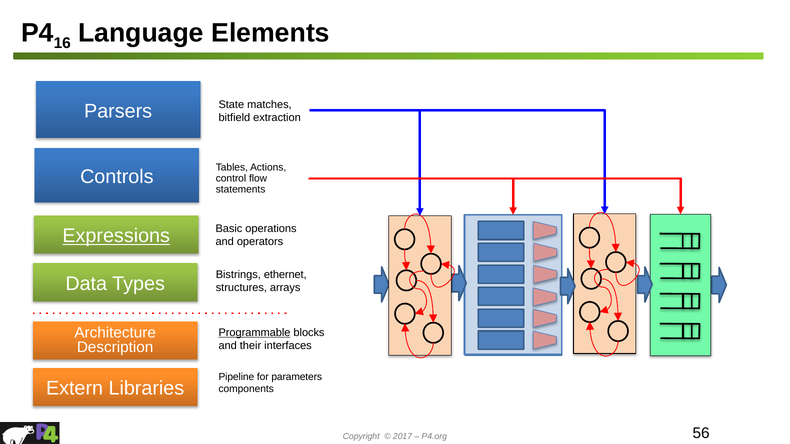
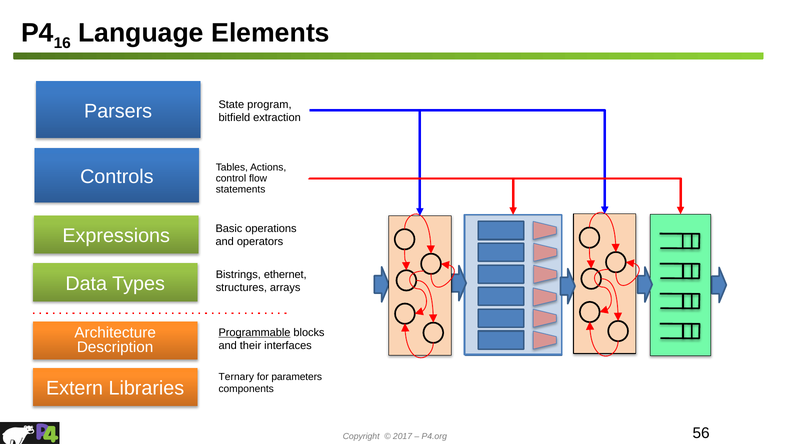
matches: matches -> program (269, 104)
Expressions underline: present -> none (116, 236)
Pipeline: Pipeline -> Ternary (236, 377)
